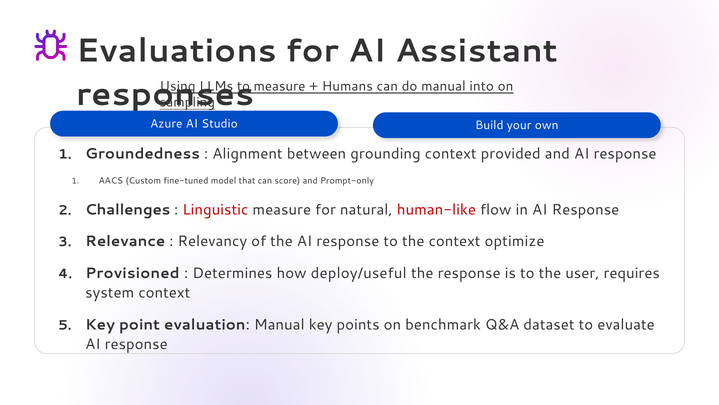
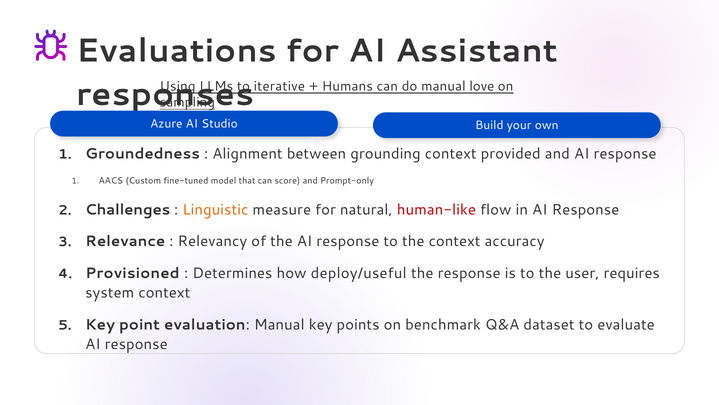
measure: measure -> iterative (279, 86)
into: into -> love (482, 86)
Linguistic colour: red -> orange (215, 209)
optimize: optimize -> accuracy (515, 241)
